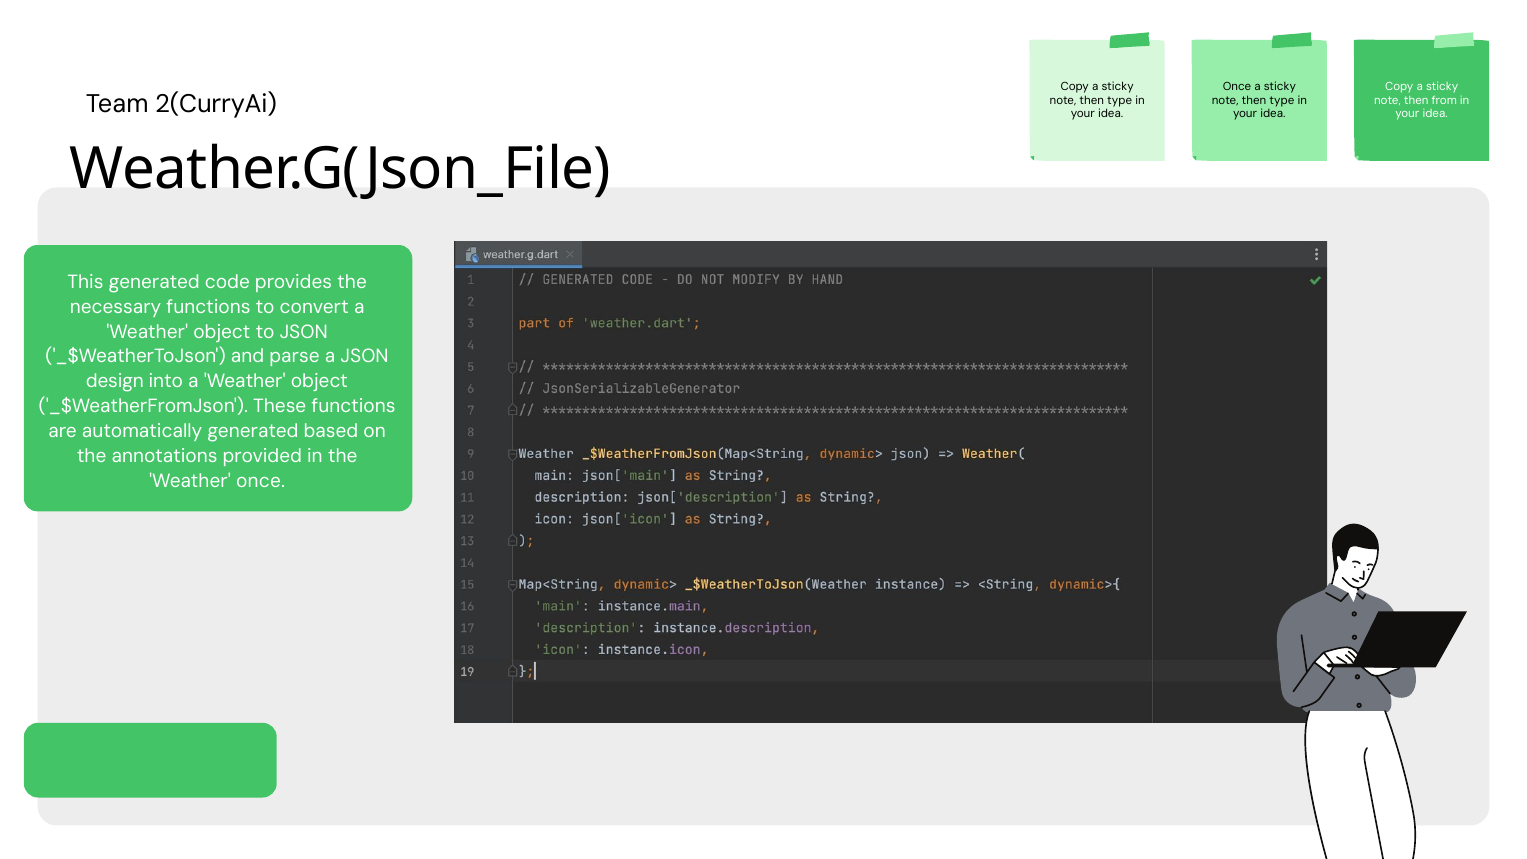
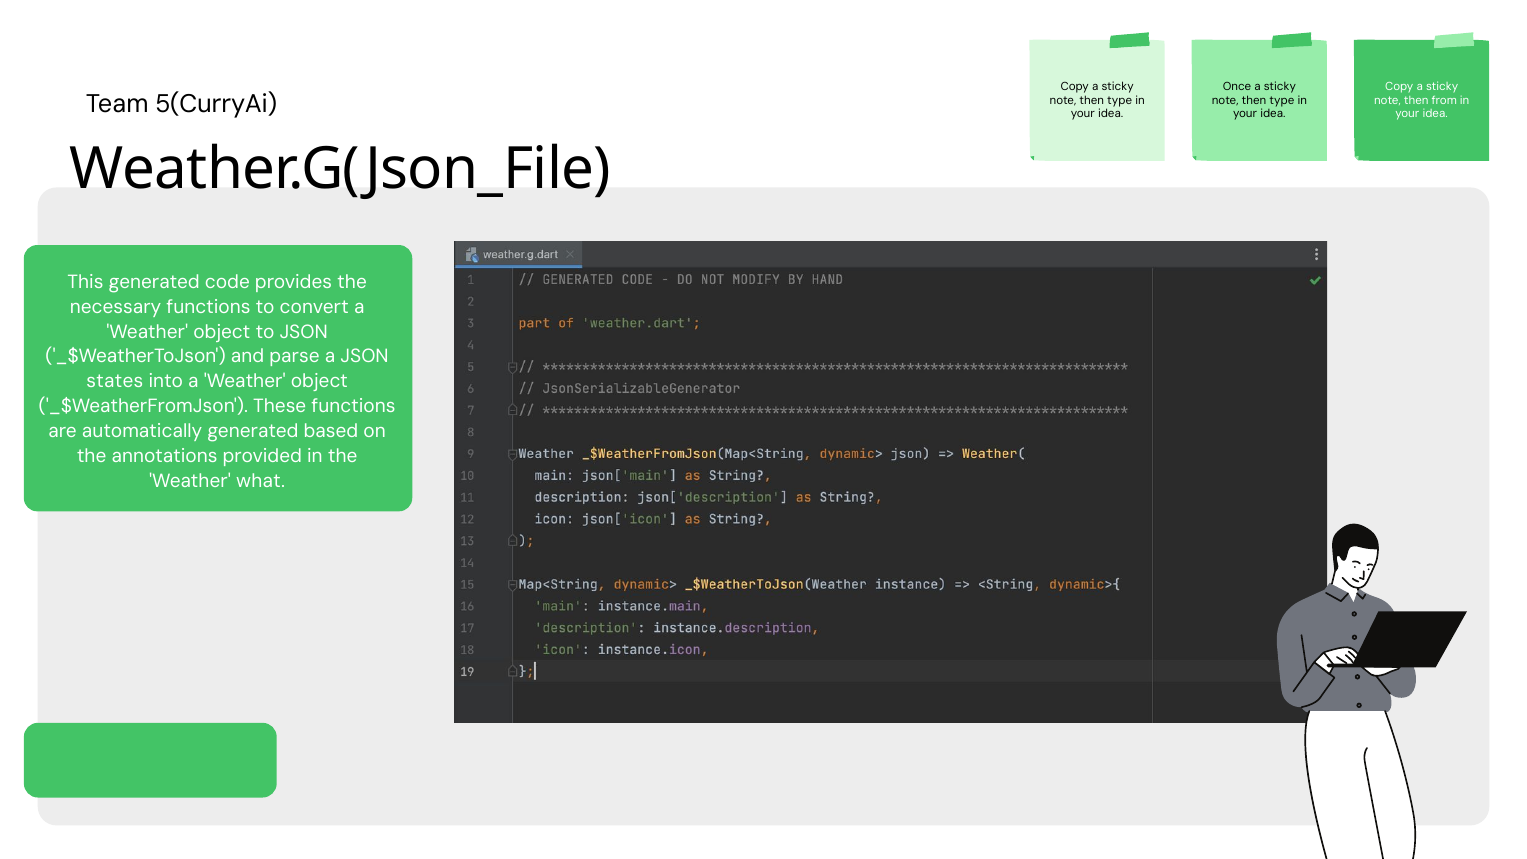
2(CurryAi: 2(CurryAi -> 5(CurryAi (216, 104)
design: design -> states (115, 381)
Weather once: once -> what (261, 481)
